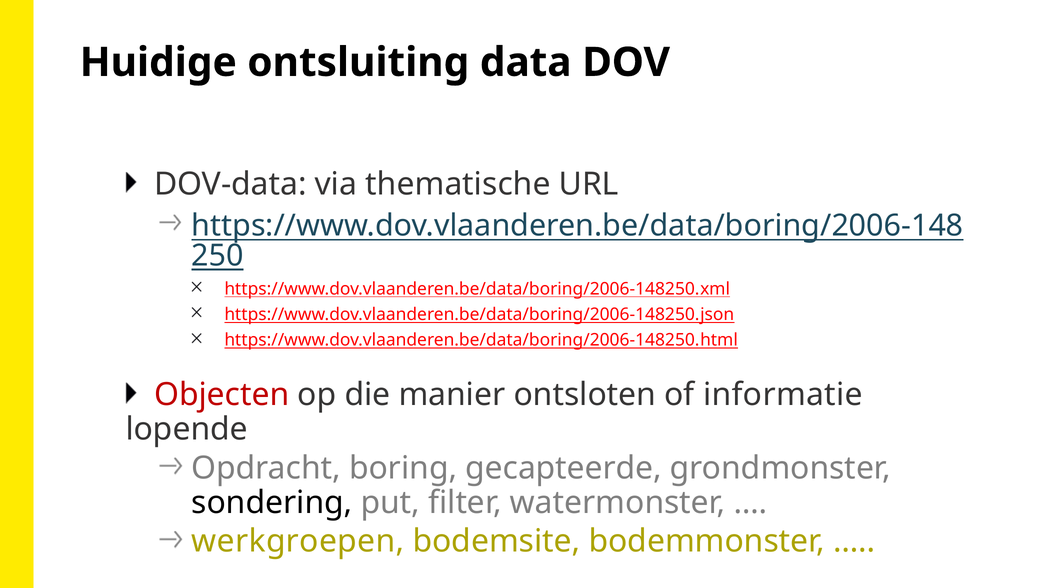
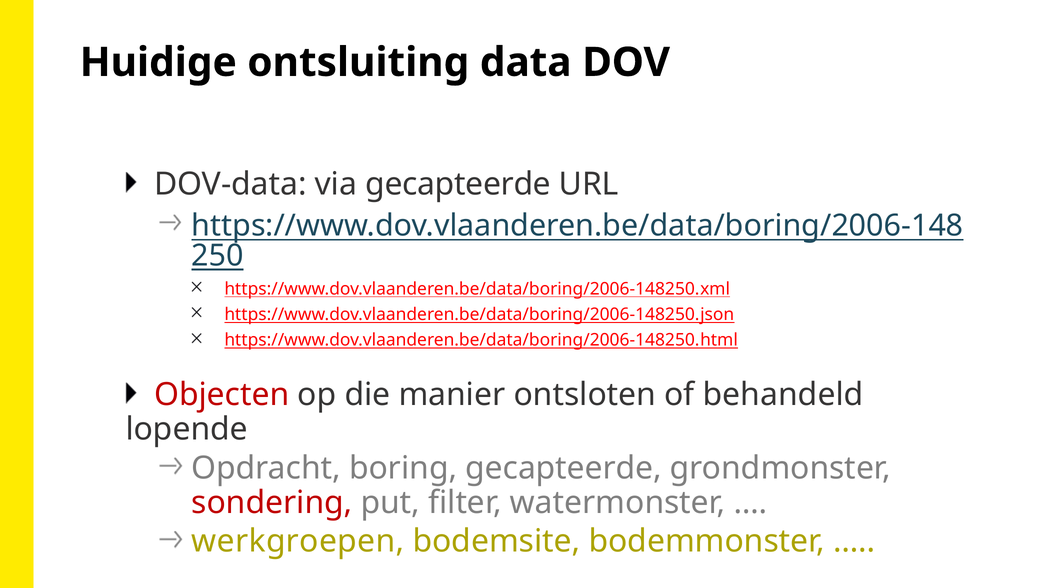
via thematische: thematische -> gecapteerde (458, 184)
informatie: informatie -> behandeld (783, 395)
sondering colour: black -> red (272, 502)
